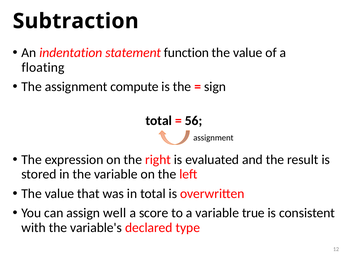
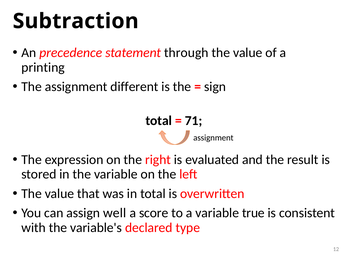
indentation: indentation -> precedence (71, 53)
function: function -> through (186, 53)
floating: floating -> printing (43, 67)
compute: compute -> different (134, 87)
56: 56 -> 71 (194, 121)
